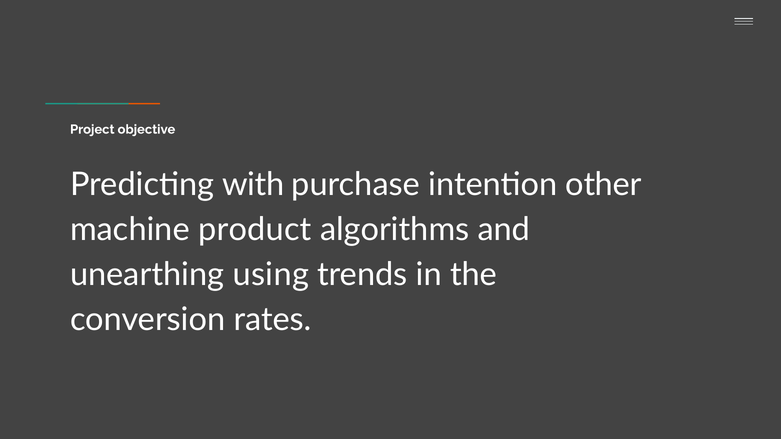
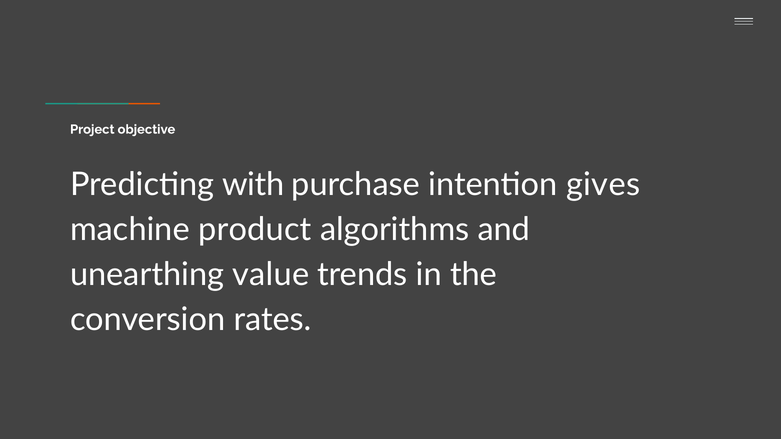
other: other -> gives (603, 185)
using: using -> value (271, 275)
